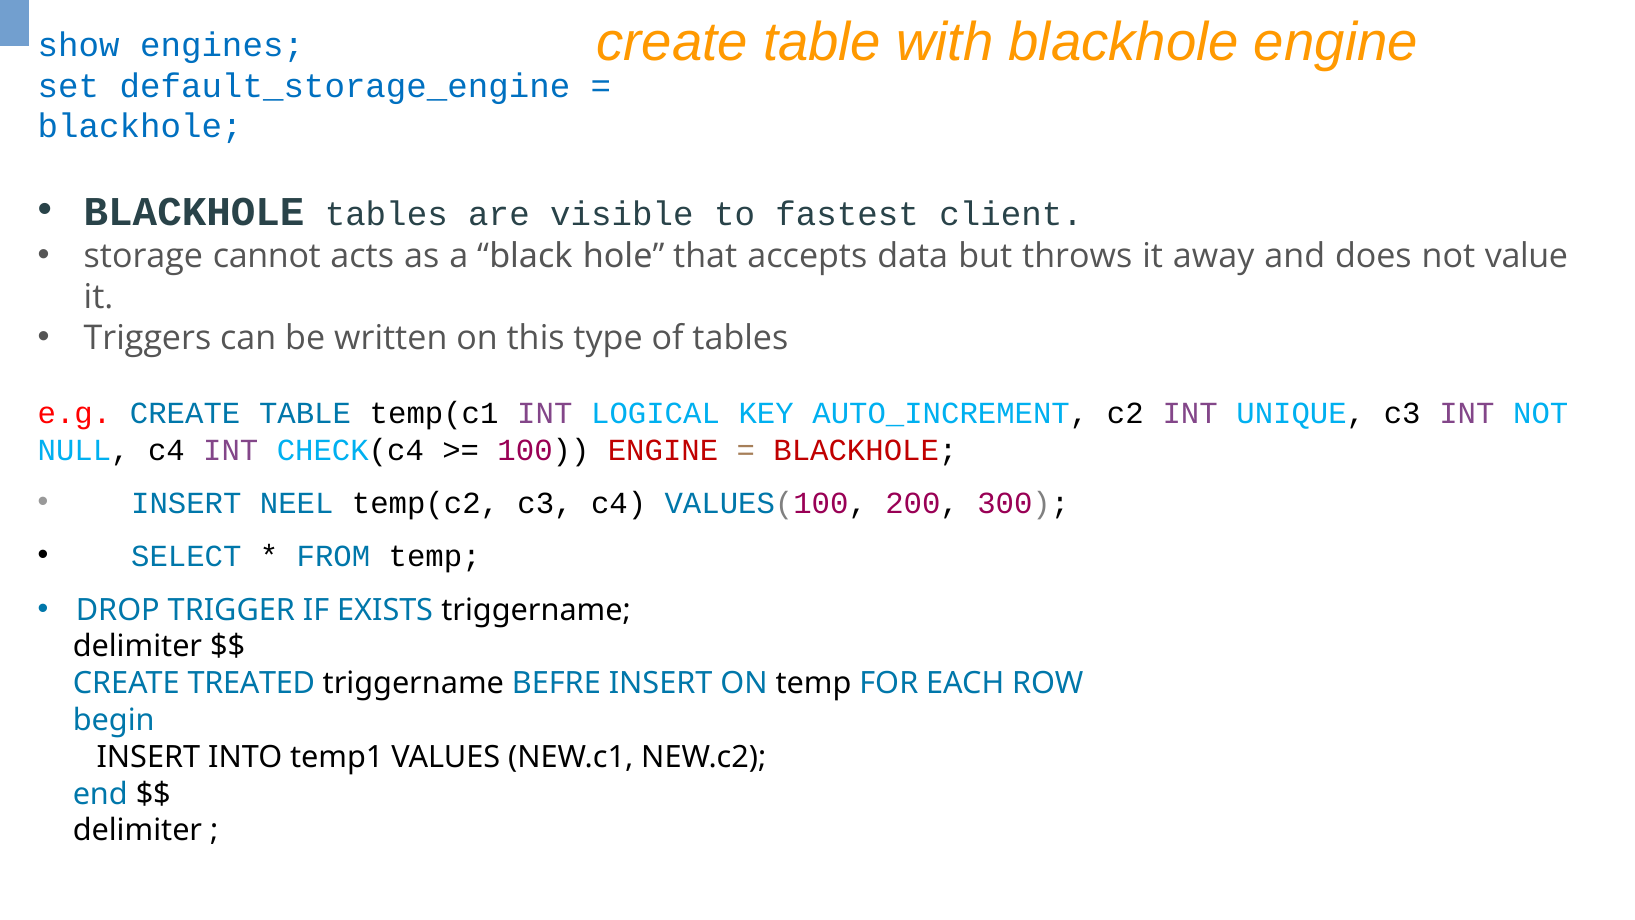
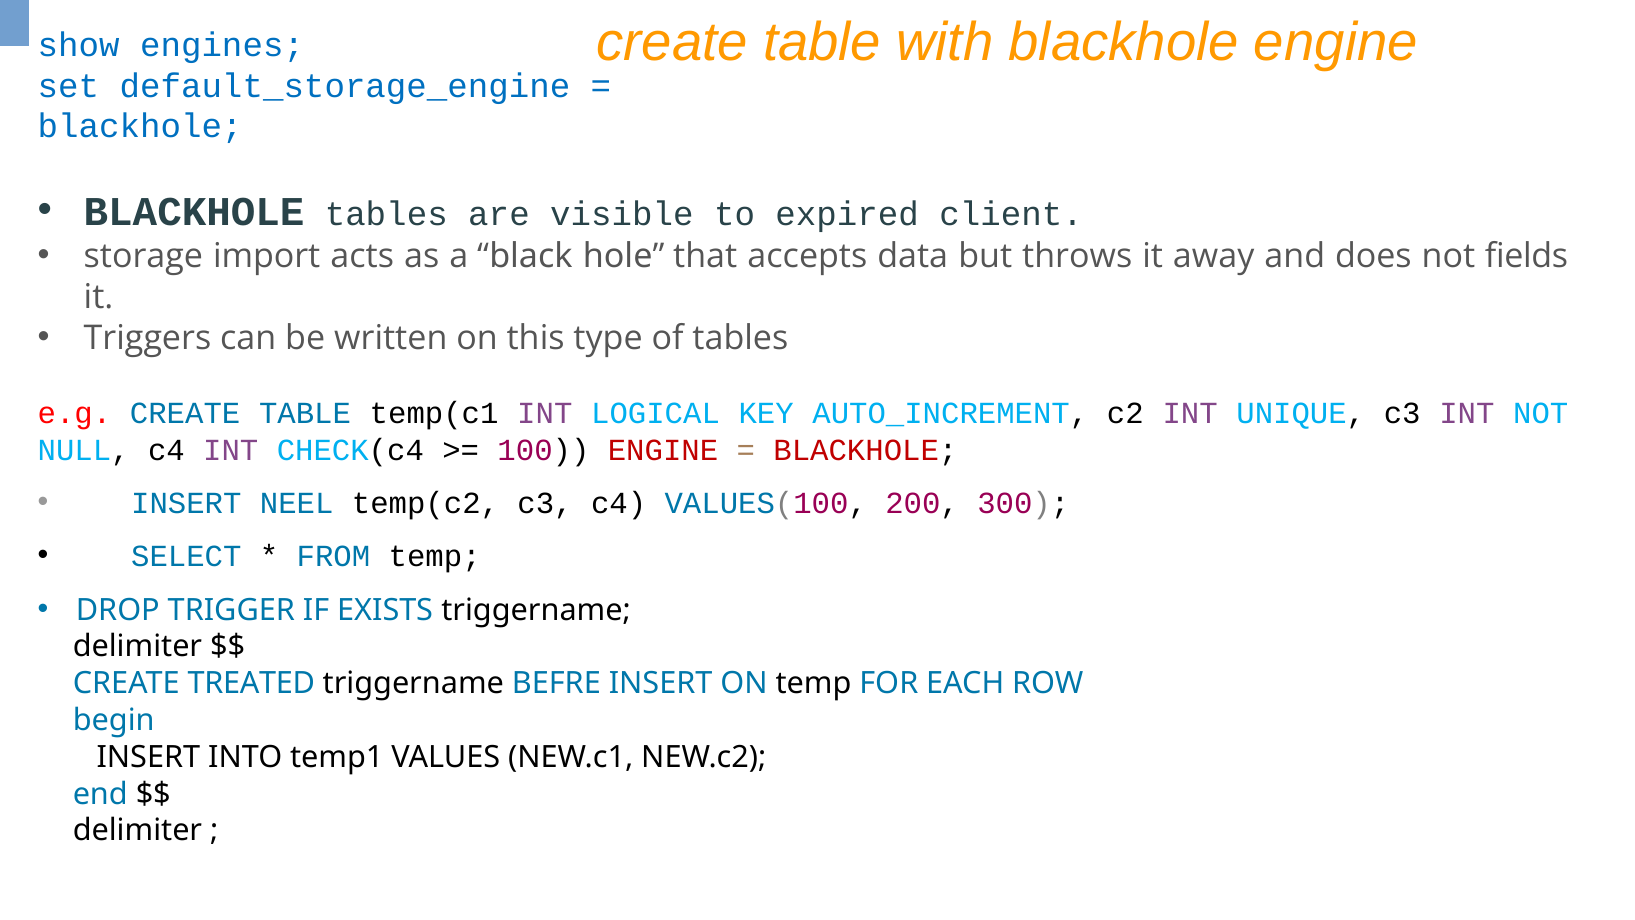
fastest: fastest -> expired (847, 214)
cannot: cannot -> import (267, 256)
value: value -> fields (1526, 256)
